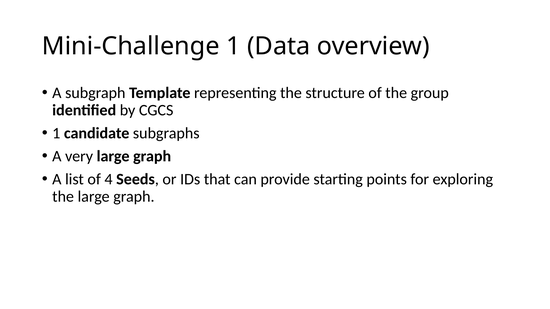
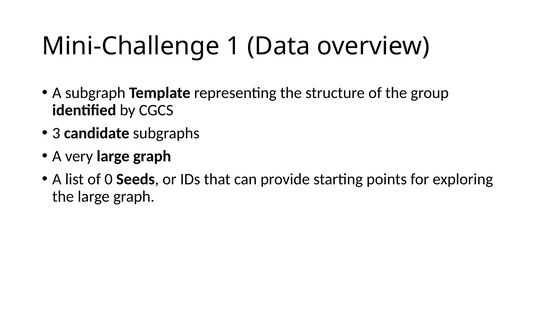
1: 1 -> 3 (56, 133)
4: 4 -> 0 (109, 179)
